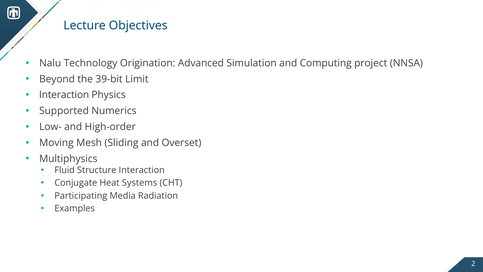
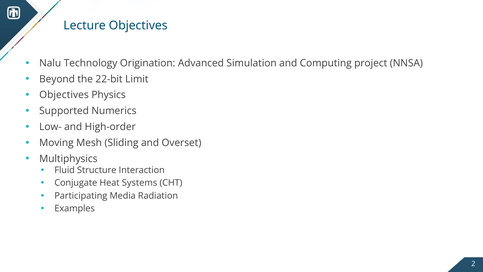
39-bit: 39-bit -> 22-bit (109, 79)
Interaction: Interaction -> Objectives (64, 95)
